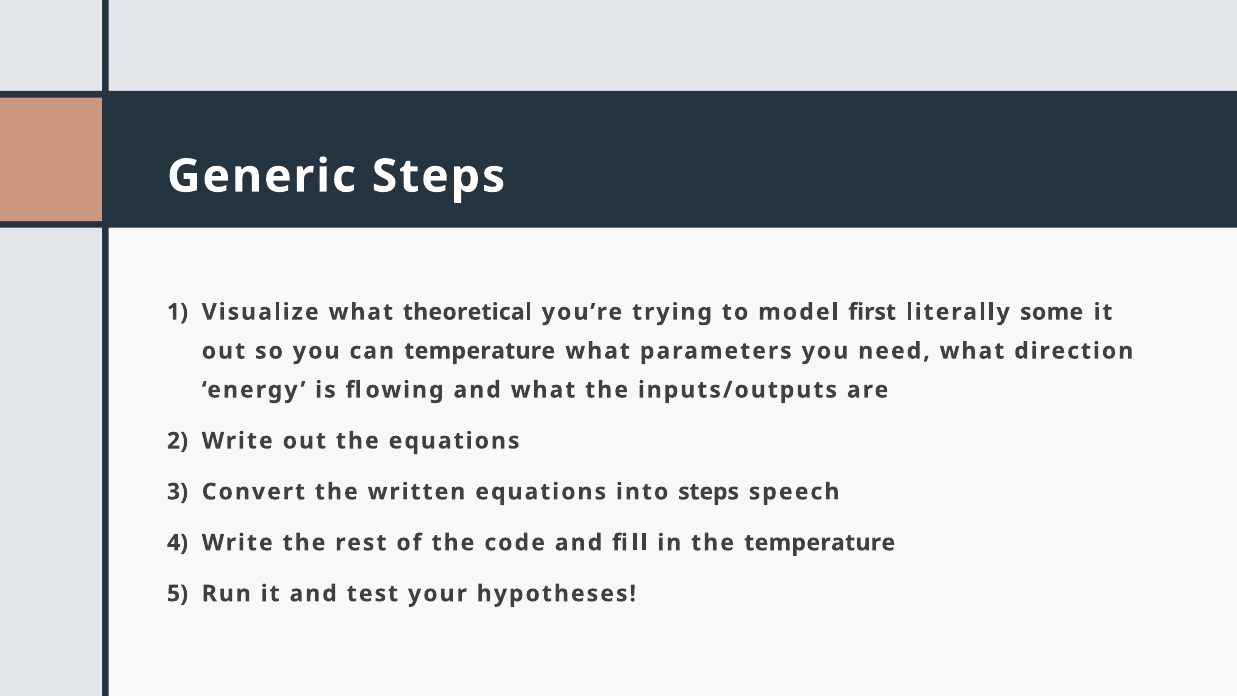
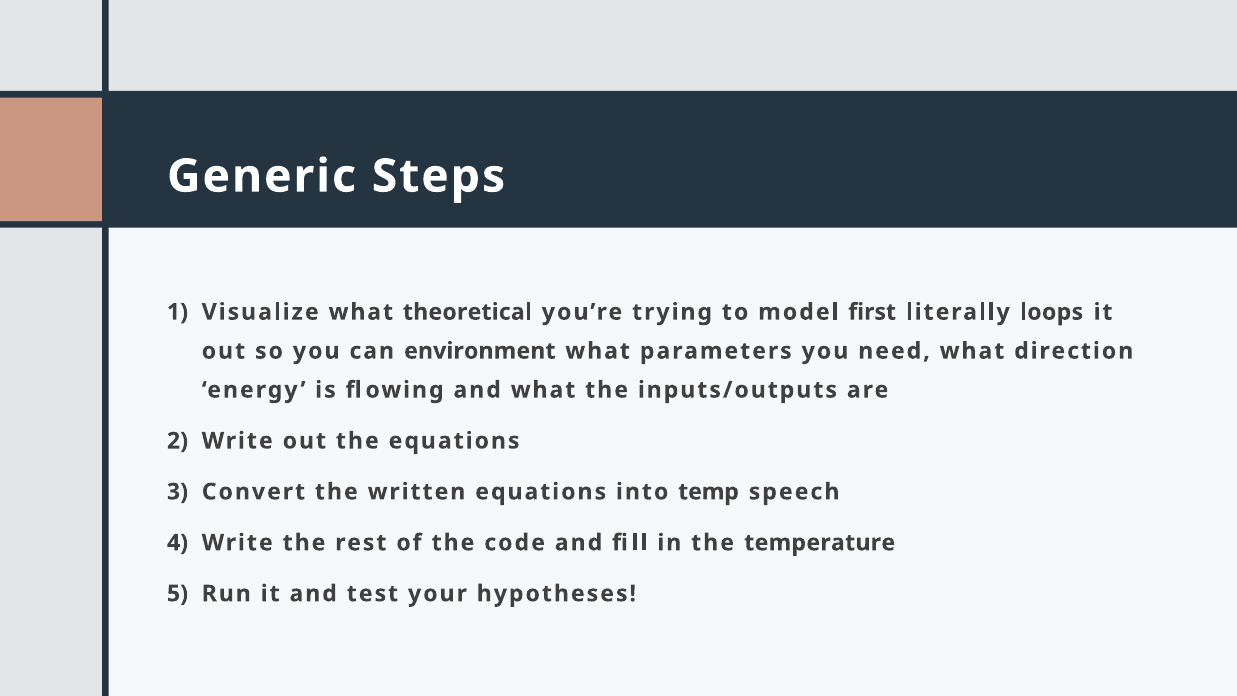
some: some -> loops (1052, 312)
can temperature: temperature -> environment (480, 351)
into steps: steps -> temp (709, 492)
